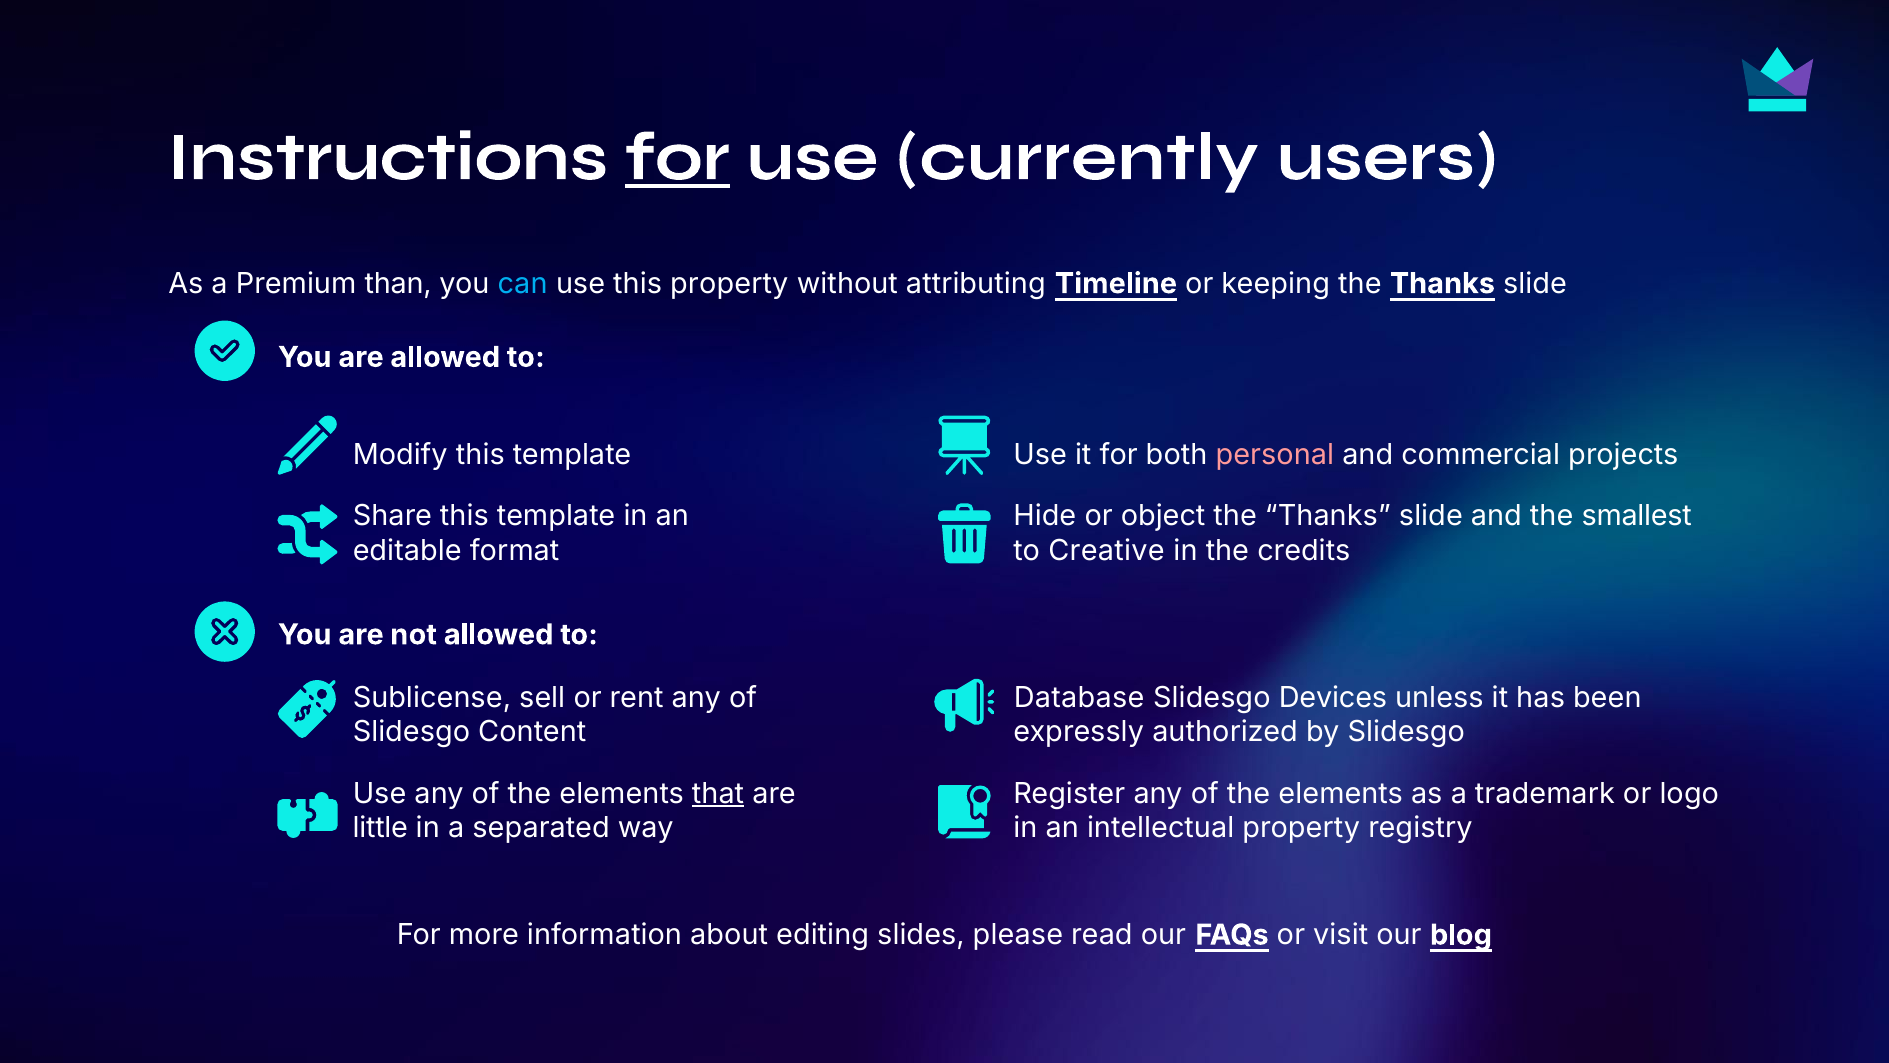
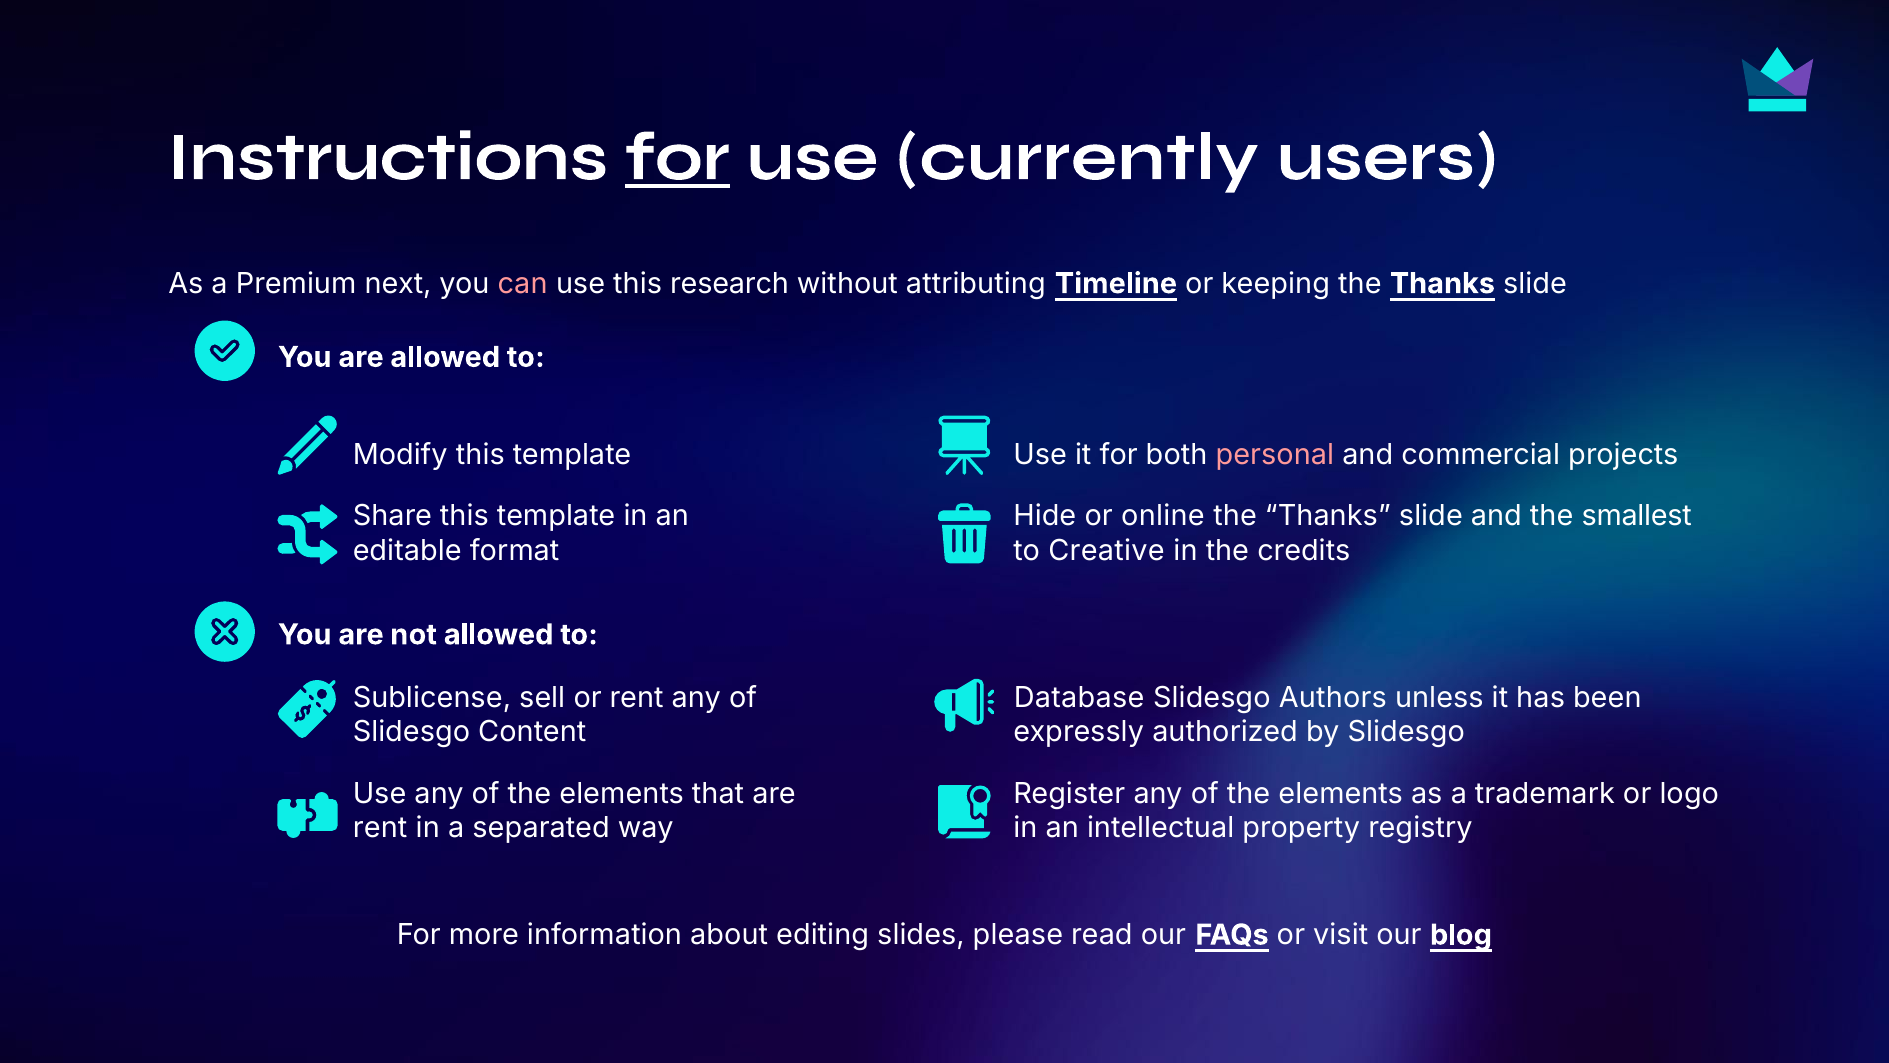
than: than -> next (398, 284)
can colour: light blue -> pink (523, 284)
this property: property -> research (729, 284)
object: object -> online (1163, 516)
Devices: Devices -> Authors (1333, 697)
that underline: present -> none (718, 793)
little: little -> rent (380, 828)
